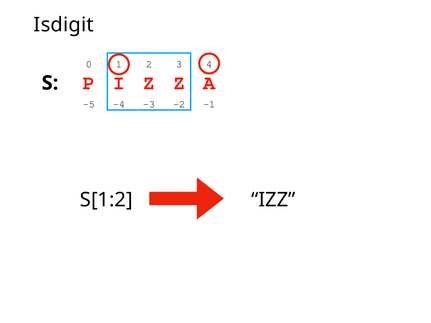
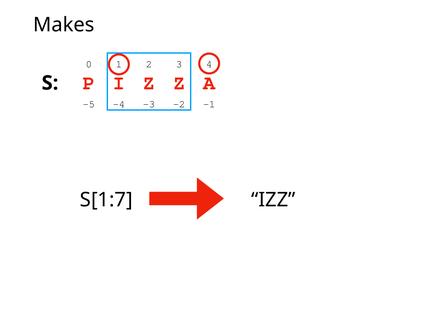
Isdigit: Isdigit -> Makes (64, 25)
S[1:2: S[1:2 -> S[1:7 (106, 200)
